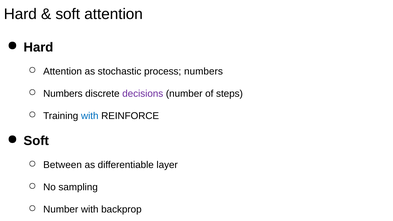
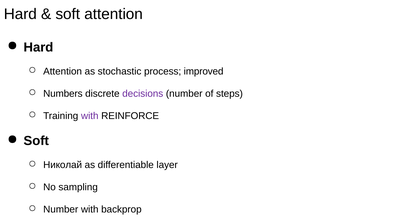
process numbers: numbers -> improved (204, 71)
with colour: blue -> purple (90, 116)
Between: Between -> Николай (63, 165)
